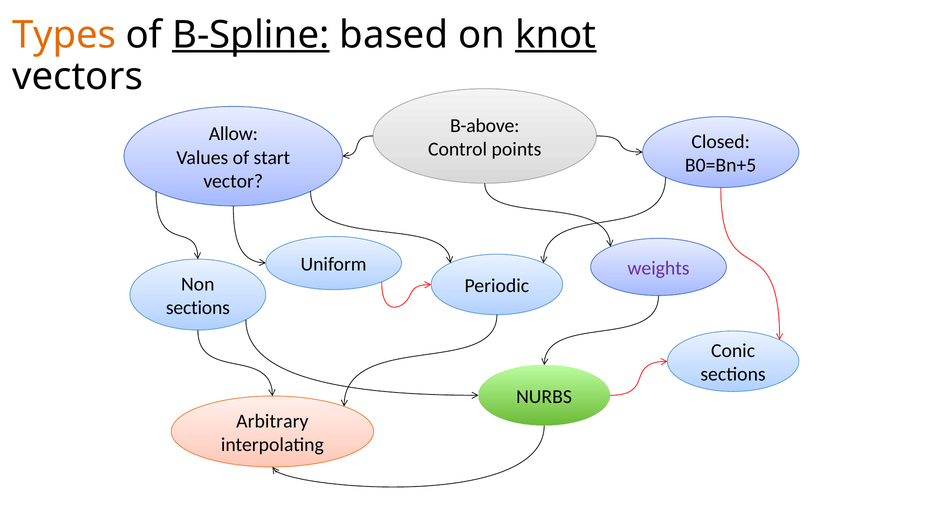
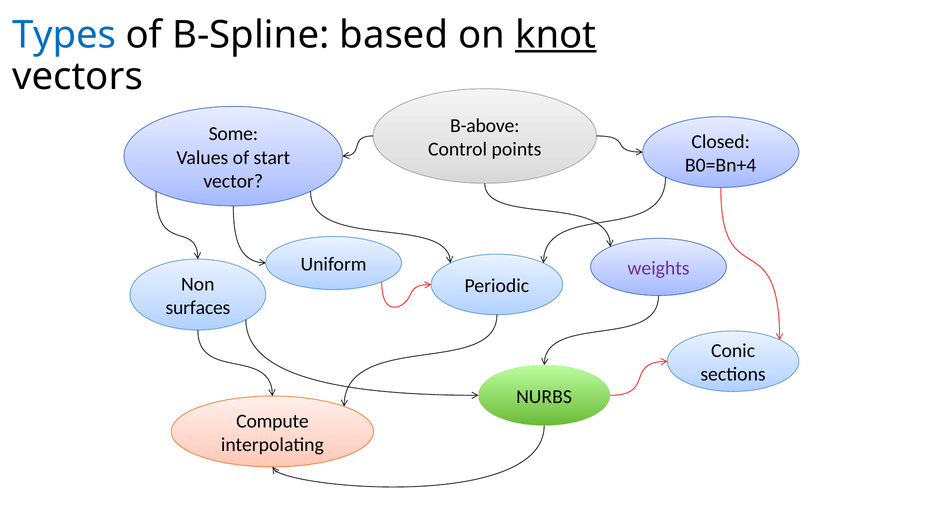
Types colour: orange -> blue (64, 35)
B-Spline underline: present -> none (251, 35)
Allow: Allow -> Some (233, 134)
B0=Bn+5: B0=Bn+5 -> B0=Bn+4 (721, 165)
sections: sections -> surfaces (198, 307)
Arbitrary: Arbitrary -> Compute (272, 421)
